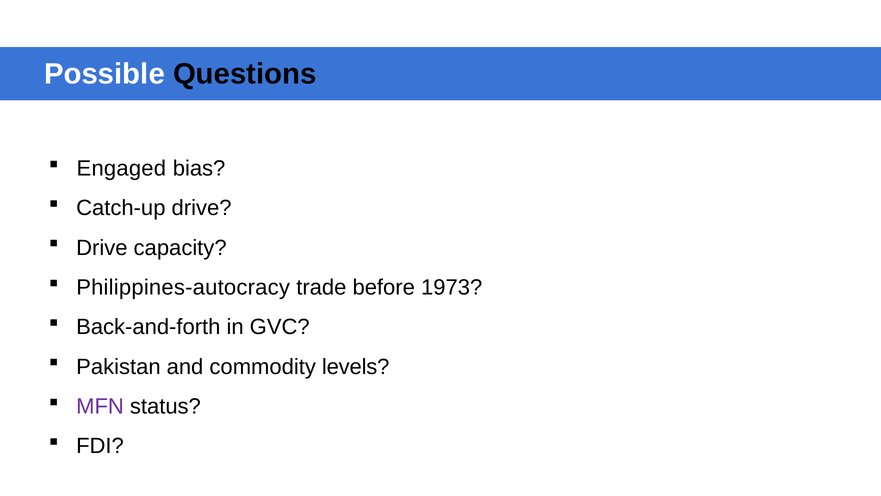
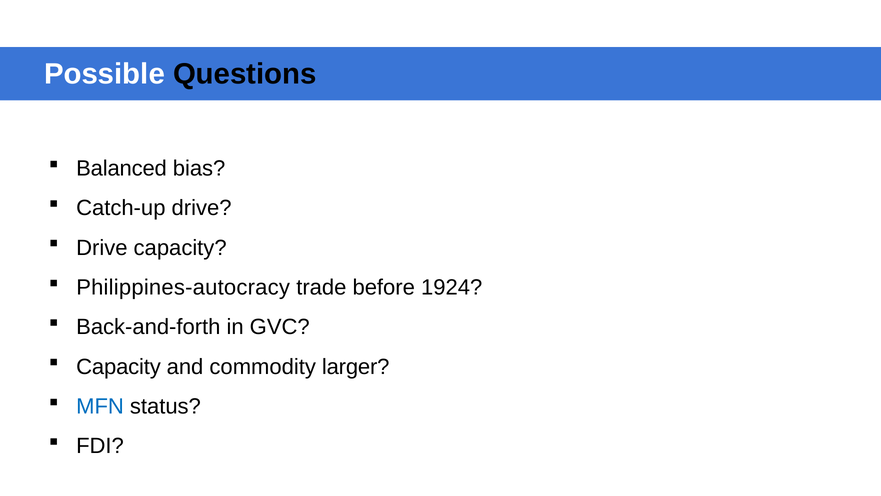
Engaged: Engaged -> Balanced (122, 168)
1973: 1973 -> 1924 (452, 287)
Pakistan: Pakistan -> Capacity (119, 366)
levels: levels -> larger (356, 366)
MFN colour: purple -> blue (100, 406)
